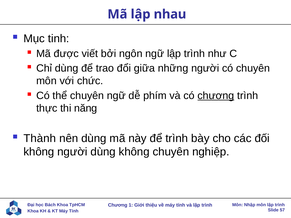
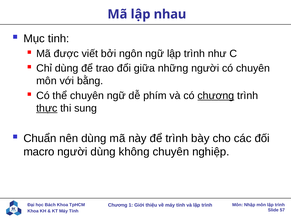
chức: chức -> bằng (90, 81)
thực underline: none -> present (47, 108)
năng: năng -> sung (86, 108)
Thành: Thành -> Chuẩn (40, 138)
không: không -> macro (39, 152)
